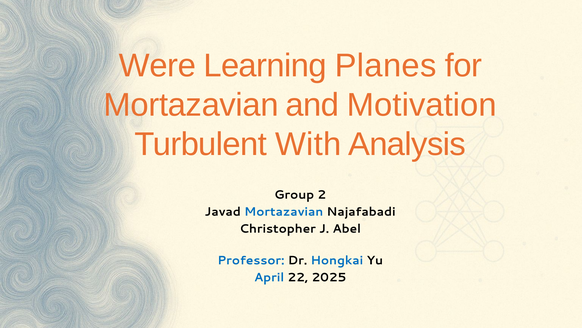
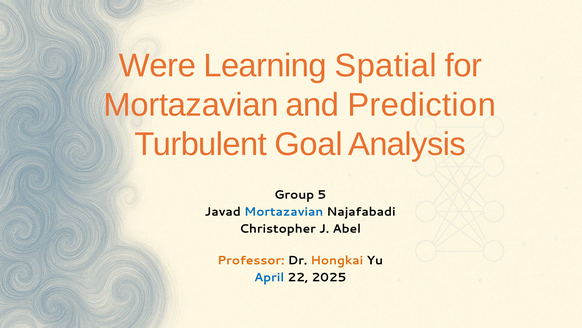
Planes: Planes -> Spatial (386, 66)
Motivation: Motivation -> Prediction (422, 105)
With: With -> Goal (309, 144)
2: 2 -> 5 (322, 194)
Professor colour: blue -> orange (251, 260)
Hongkai colour: blue -> orange (337, 260)
